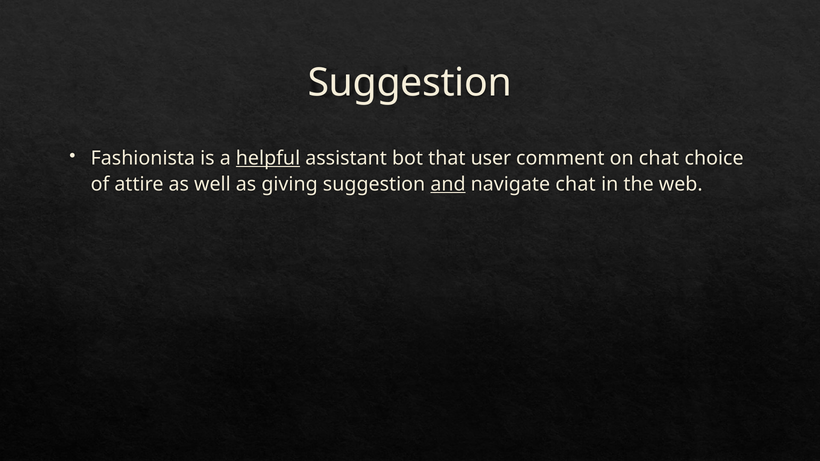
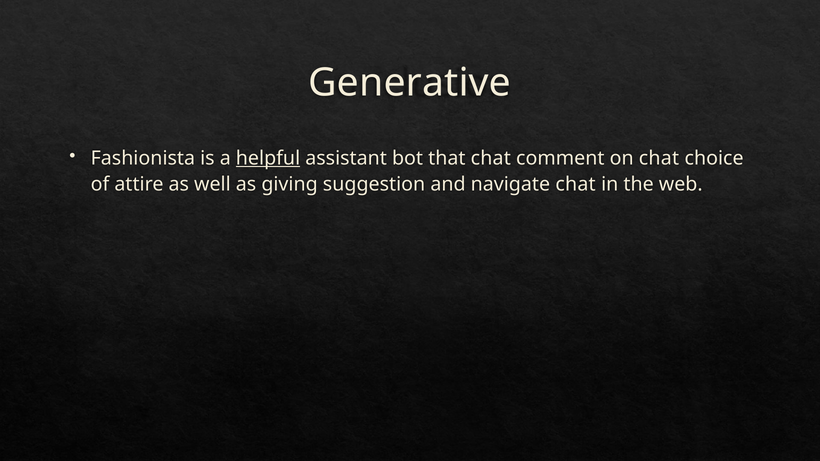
Suggestion: Suggestion -> Generative (410, 83)
that user: user -> chat (491, 158)
and underline: present -> none (448, 184)
